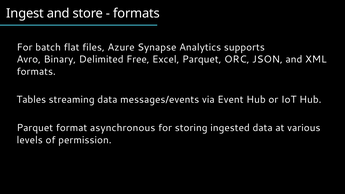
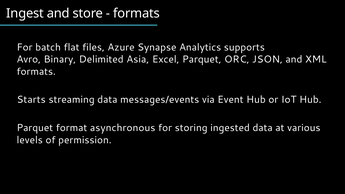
Free: Free -> Asia (138, 59)
Tables: Tables -> Starts (31, 100)
